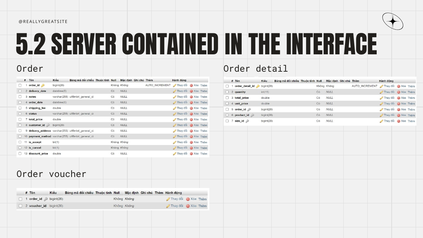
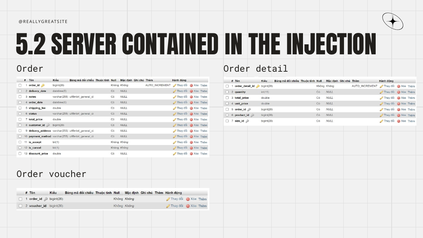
INTERFACE: INTERFACE -> INJECTION (332, 46)
